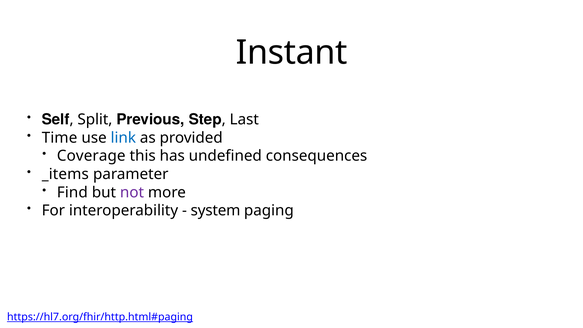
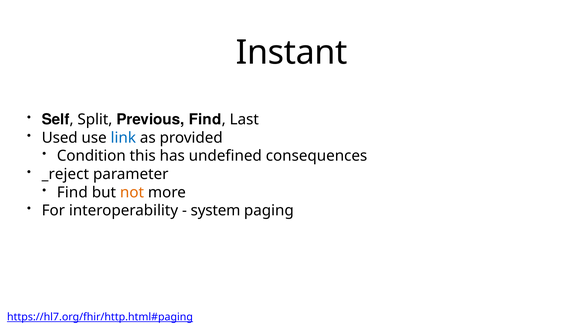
Previous Step: Step -> Find (205, 119)
Time: Time -> Used (60, 138)
Coverage: Coverage -> Condition (91, 156)
_items: _items -> _reject (65, 174)
not colour: purple -> orange (132, 192)
